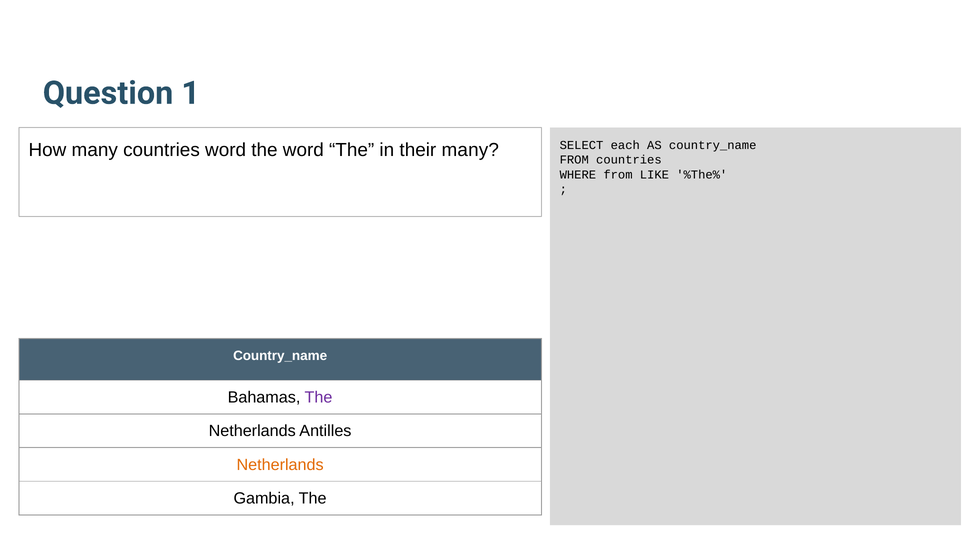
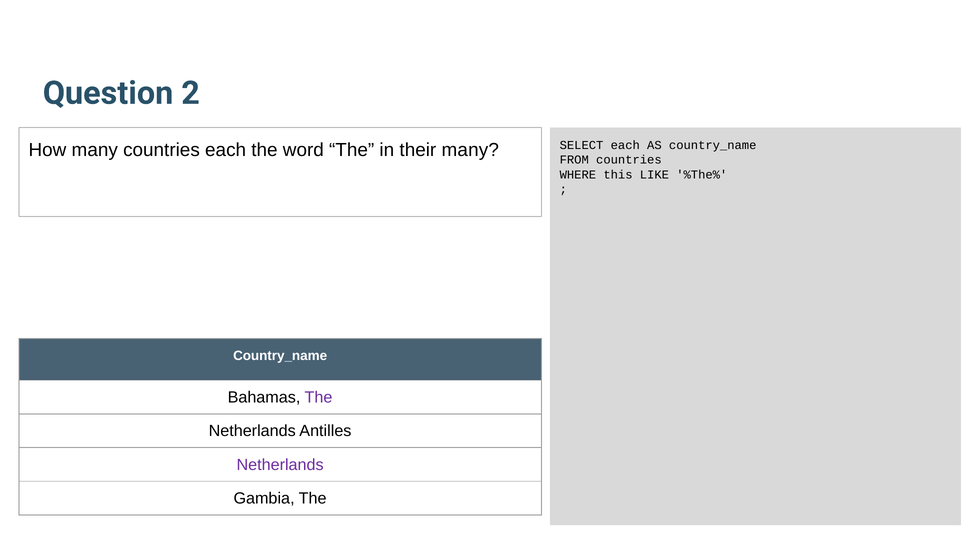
1: 1 -> 2 (191, 93)
countries word: word -> each (226, 150)
WHERE from: from -> this (618, 175)
Netherlands colour: orange -> purple (280, 465)
